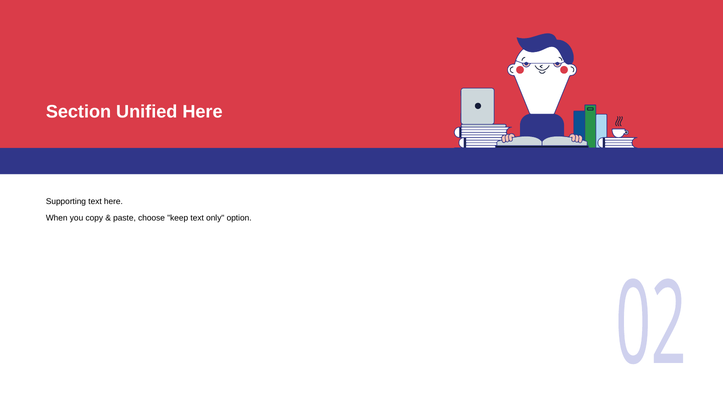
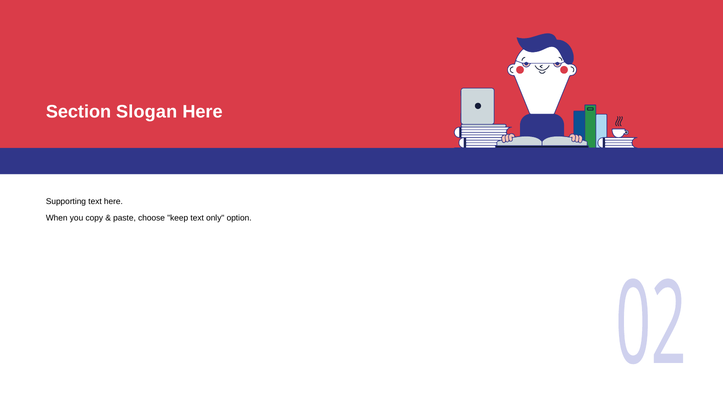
Unified: Unified -> Slogan (147, 112)
